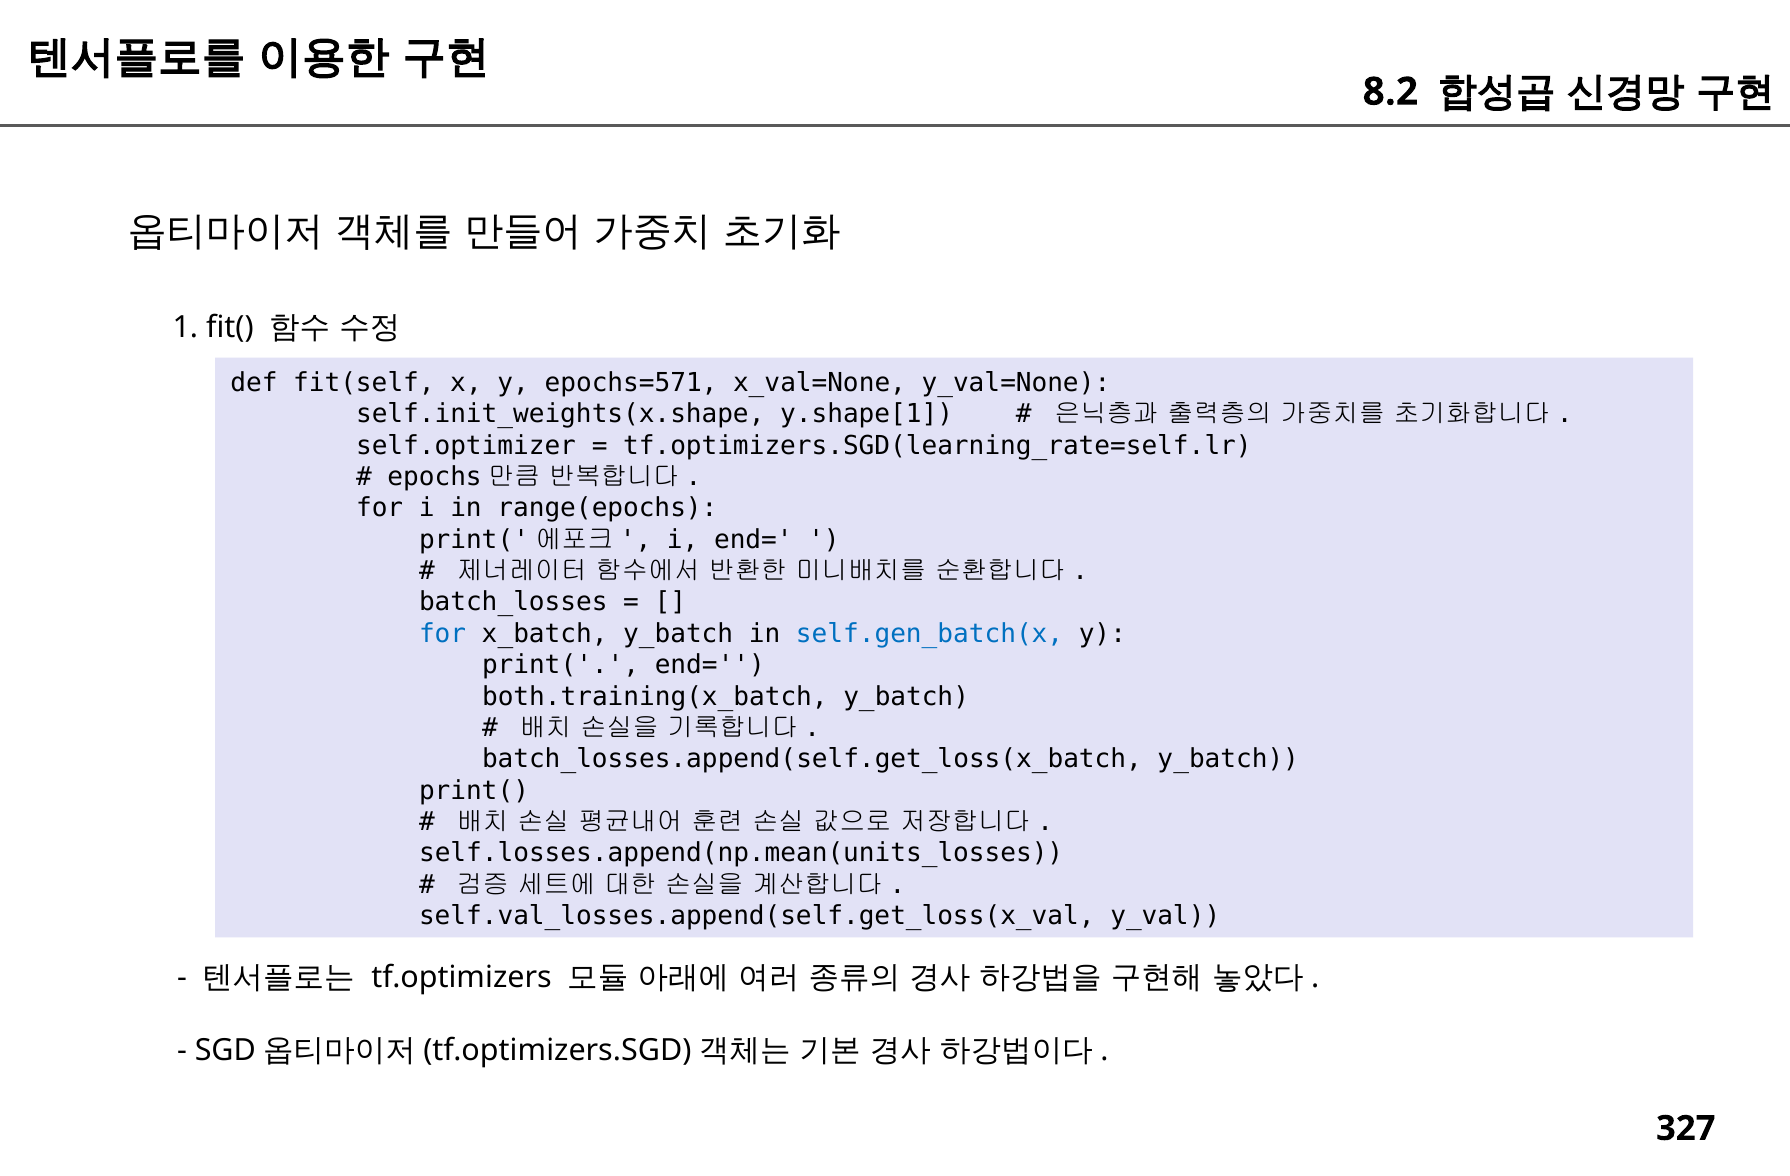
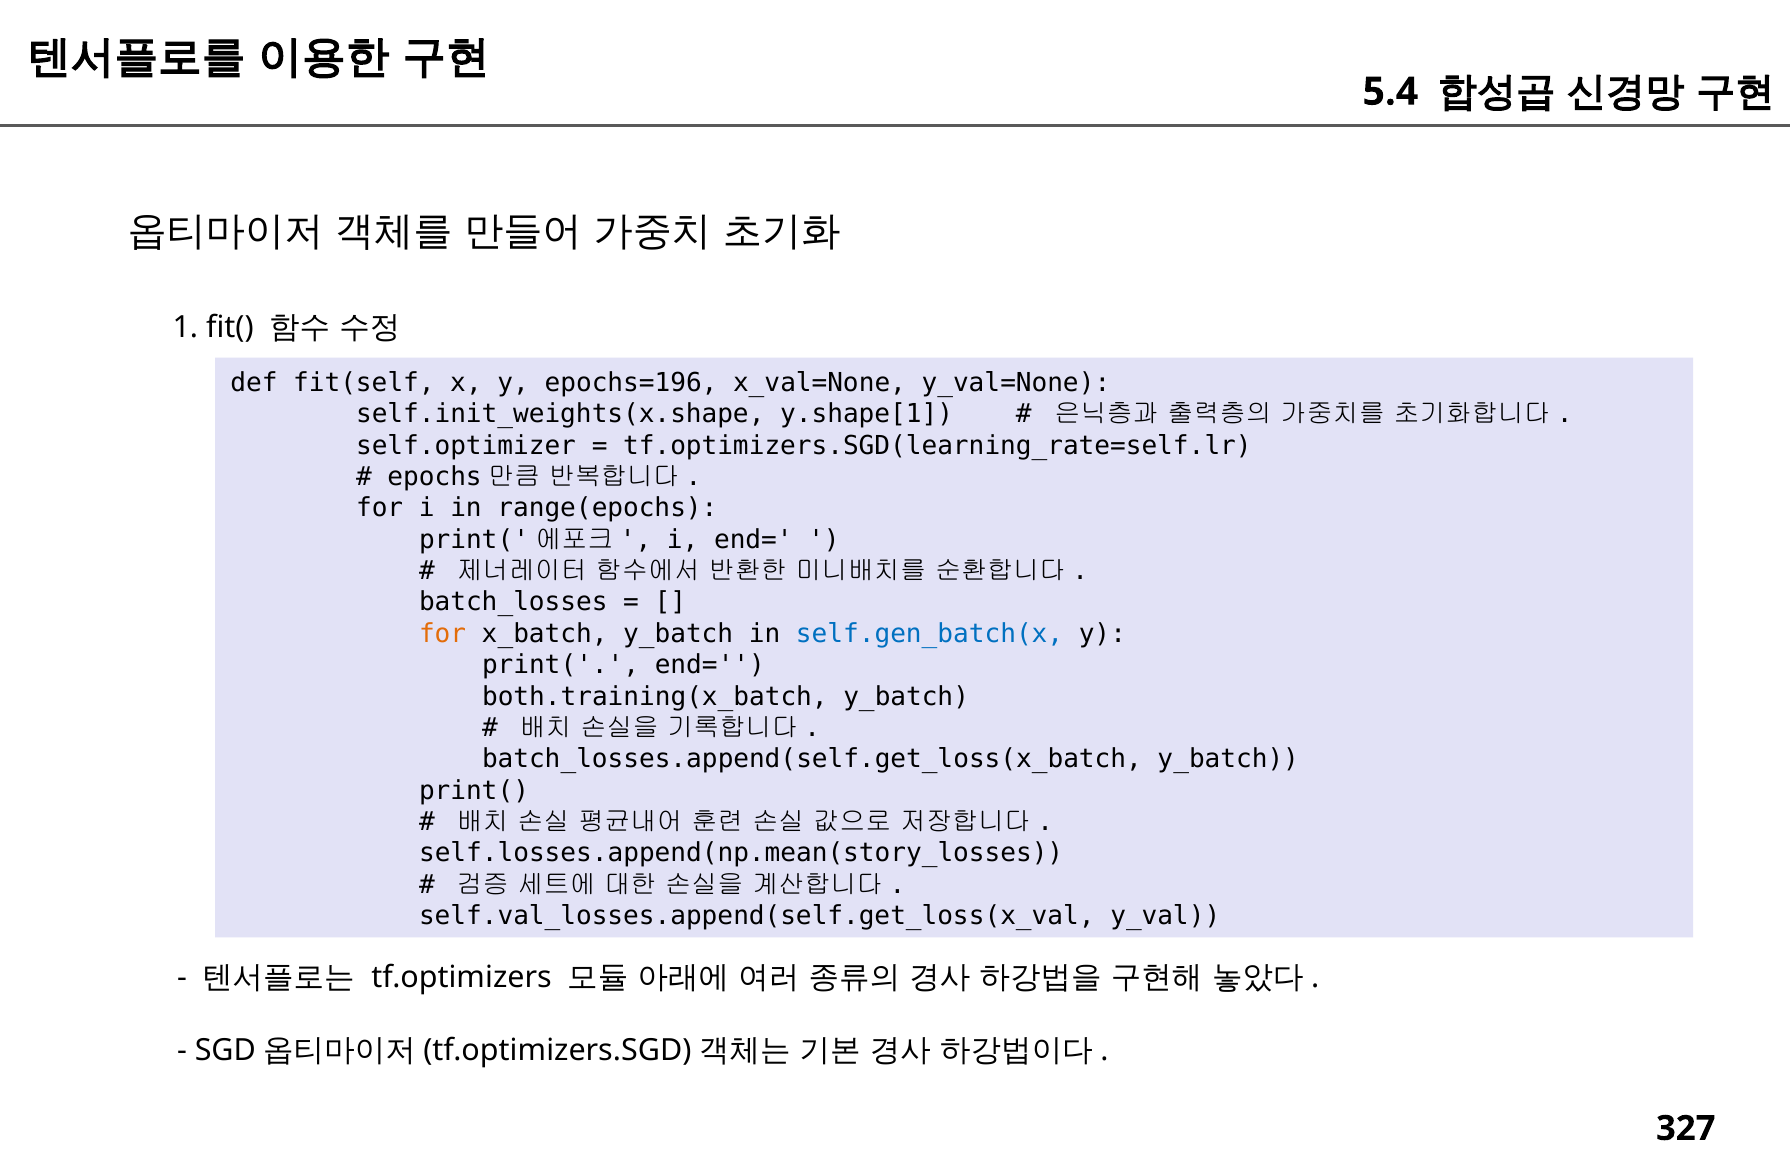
8.2: 8.2 -> 5.4 (1390, 92)
epochs=571: epochs=571 -> epochs=196 (631, 383)
for colour: blue -> orange (443, 634)
self.losses.append(np.mean(units_losses: self.losses.append(np.mean(units_losses -> self.losses.append(np.mean(story_losses (741, 853)
